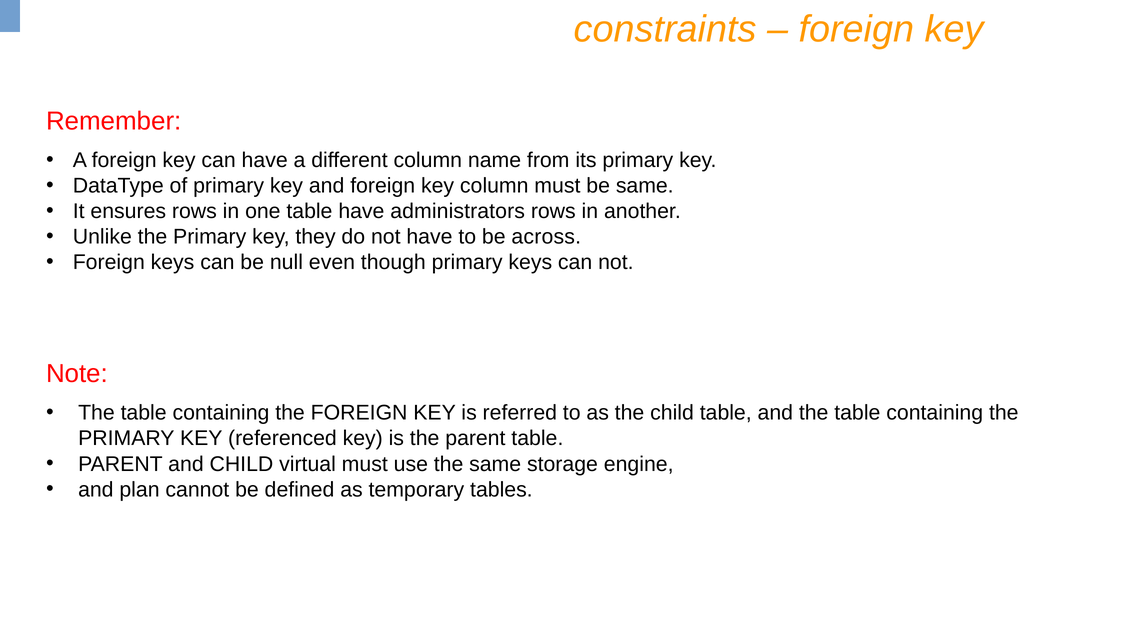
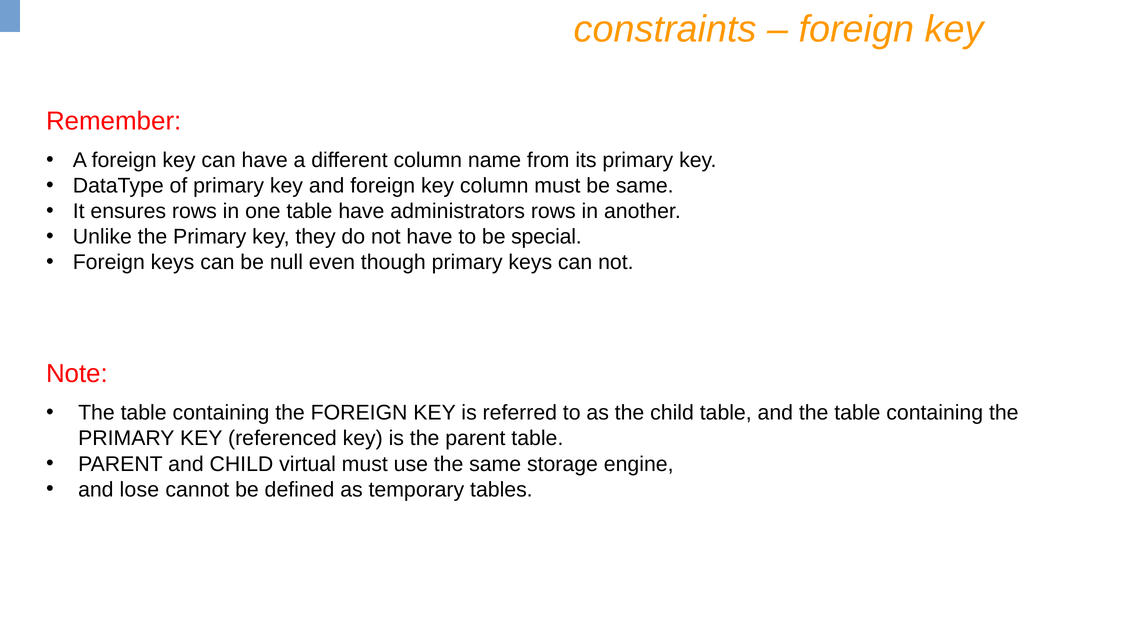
across: across -> special (546, 237)
plan: plan -> lose (139, 489)
